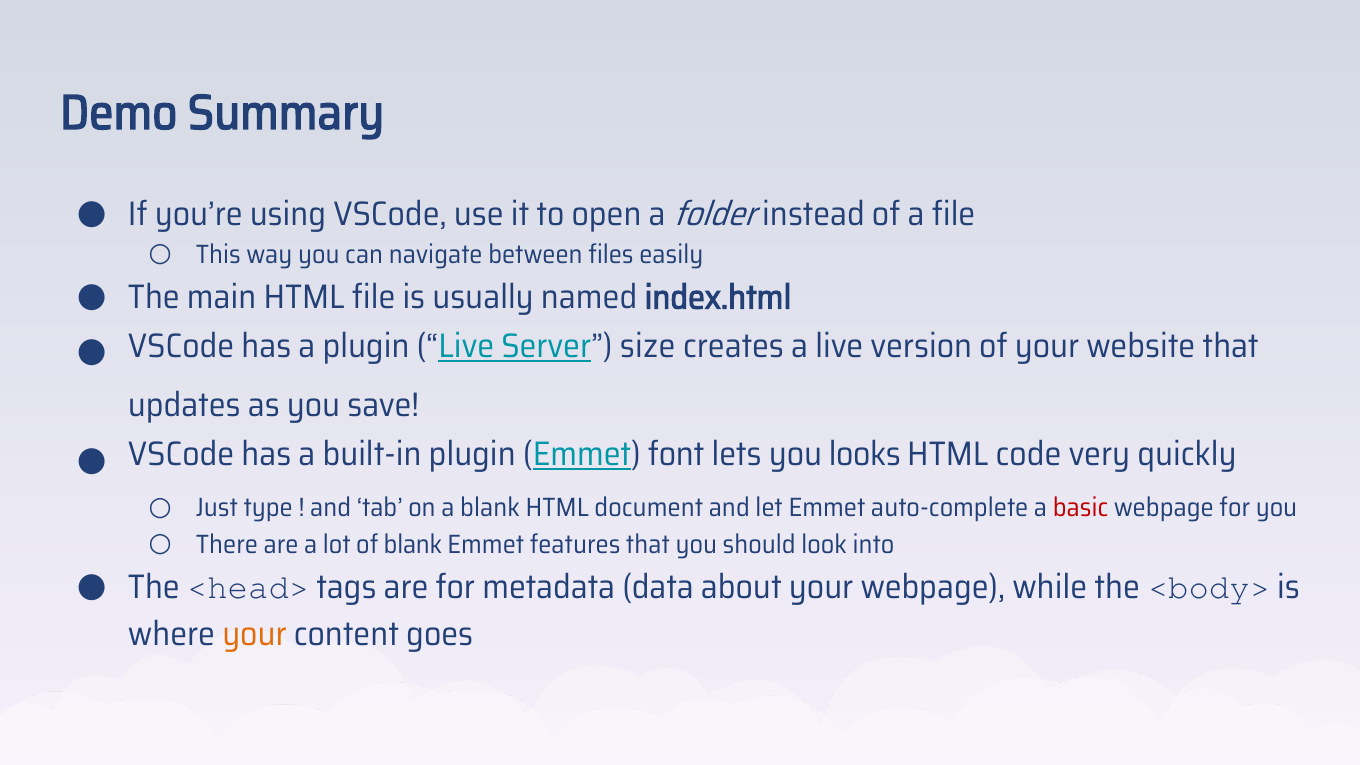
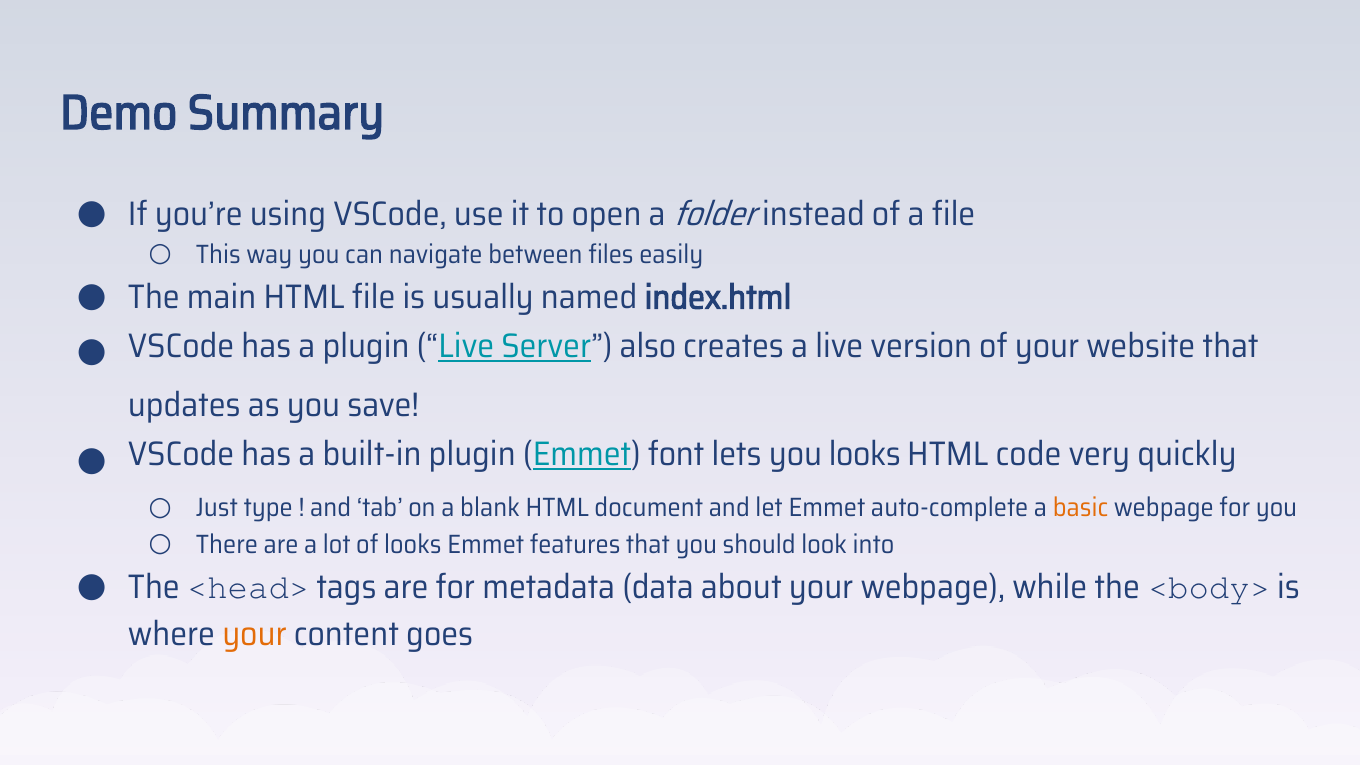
size: size -> also (648, 346)
basic colour: red -> orange (1081, 508)
of blank: blank -> looks (413, 544)
